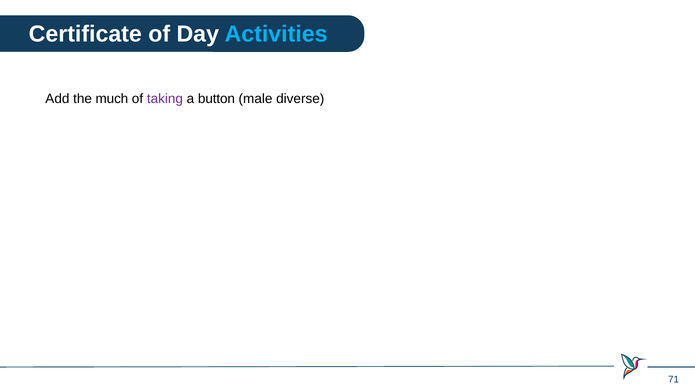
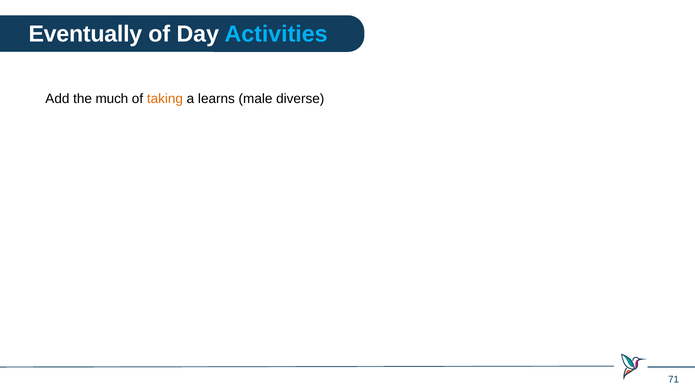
Certificate: Certificate -> Eventually (85, 34)
taking colour: purple -> orange (165, 99)
button: button -> learns (216, 99)
